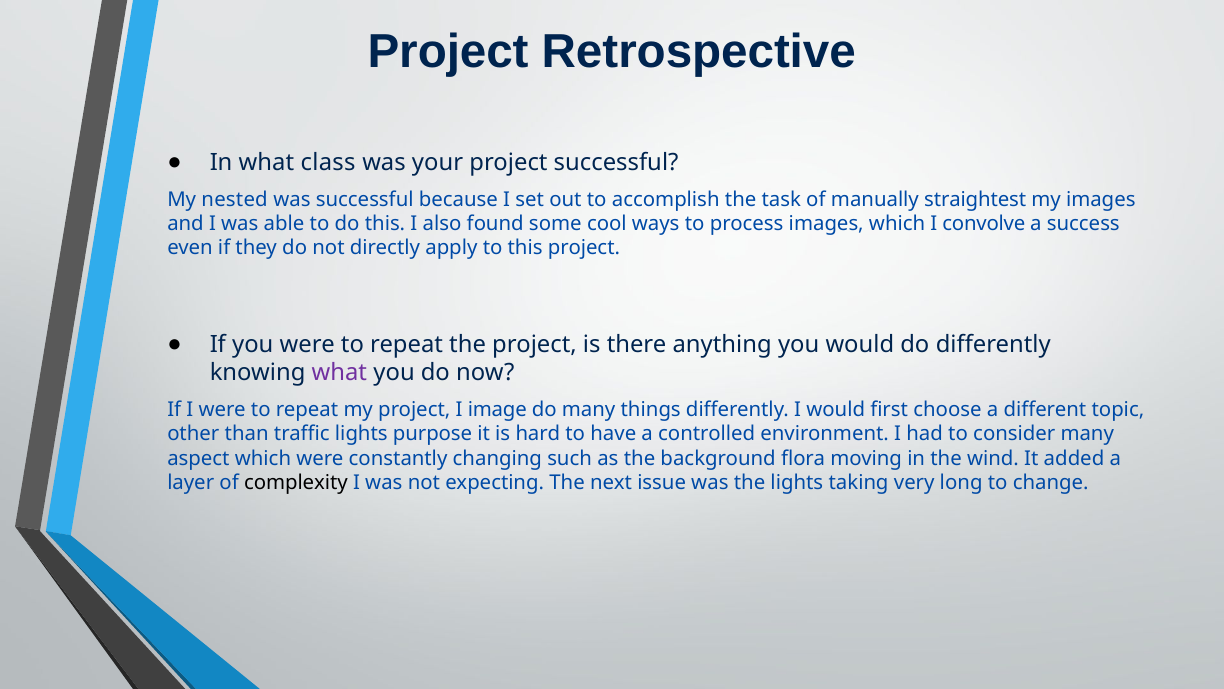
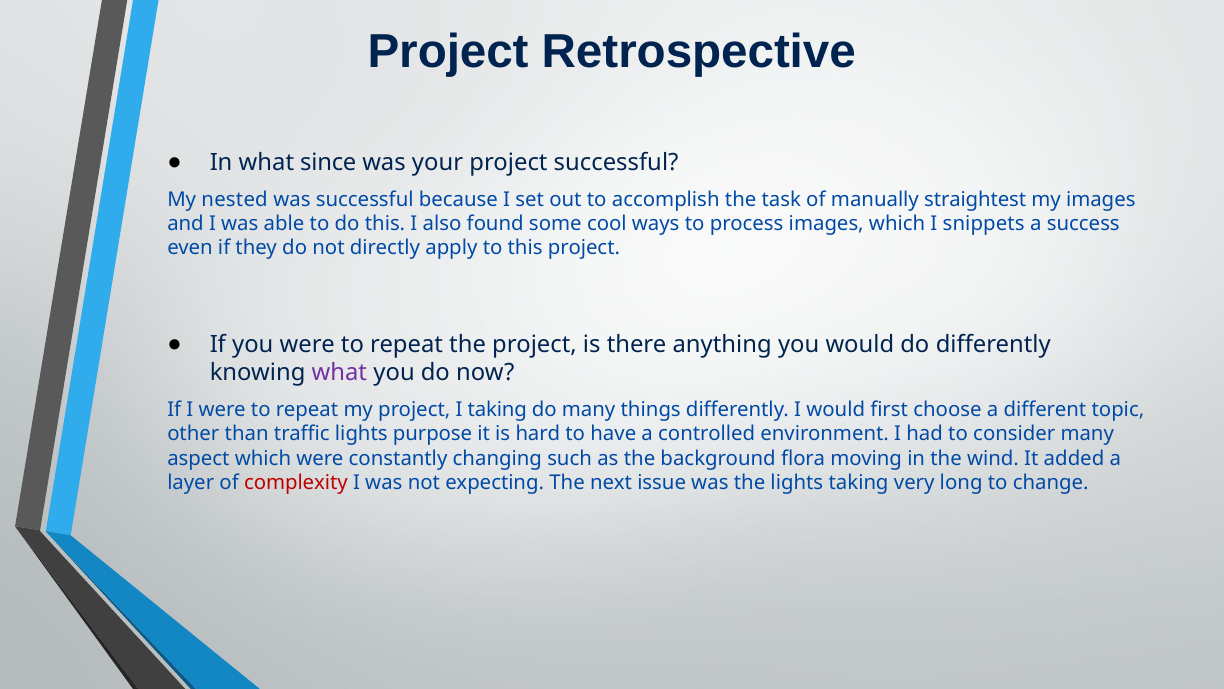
class: class -> since (328, 163)
convolve: convolve -> snippets (984, 224)
I image: image -> taking (497, 409)
complexity colour: black -> red (296, 483)
